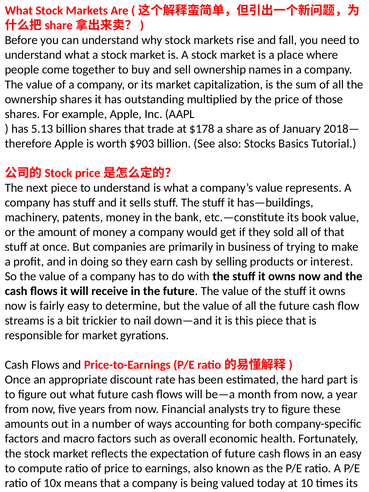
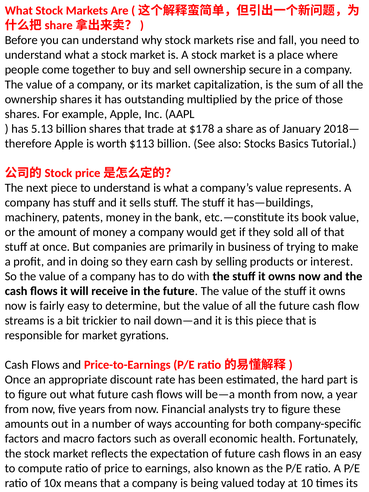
names: names -> secure (265, 70)
$903: $903 -> $113 (142, 143)
